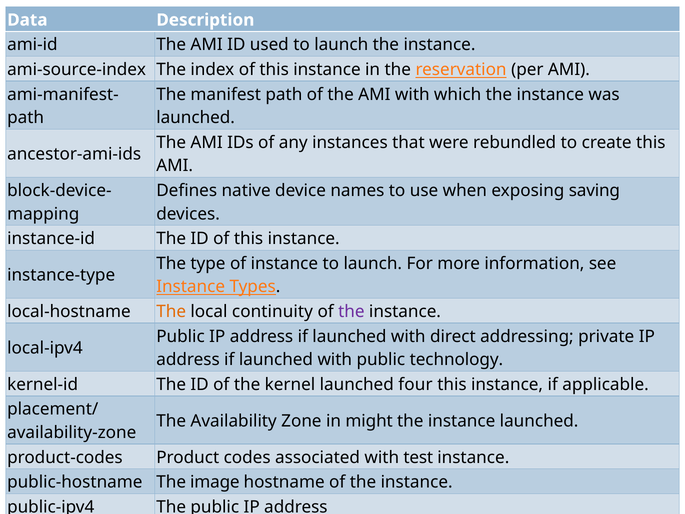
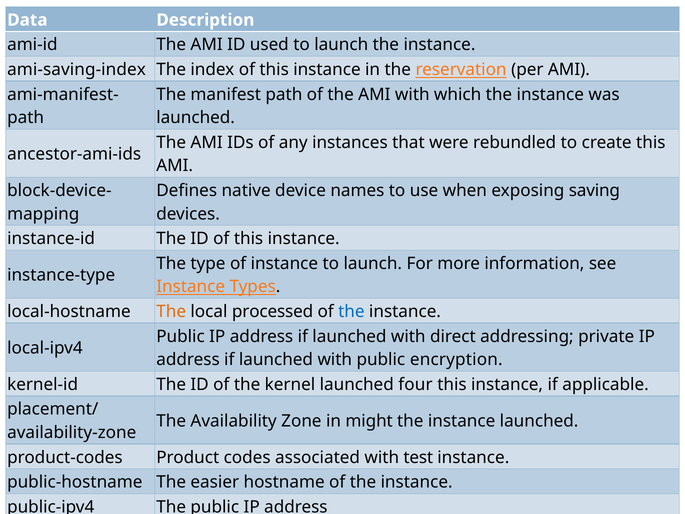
ami-source-index: ami-source-index -> ami-saving-index (77, 70)
continuity: continuity -> processed (273, 311)
the colour: purple -> blue (351, 311)
technology: technology -> encryption (456, 360)
image: image -> easier (215, 482)
